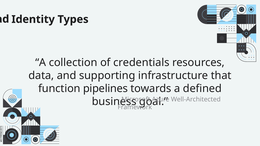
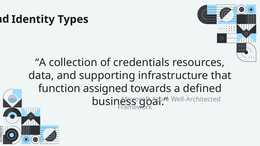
pipelines: pipelines -> assigned (105, 89)
